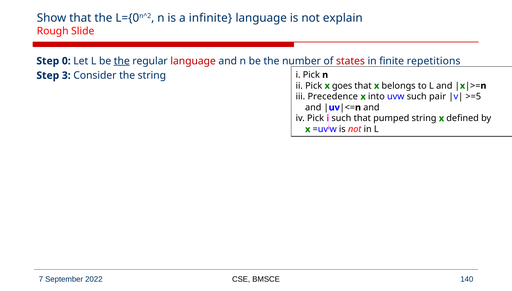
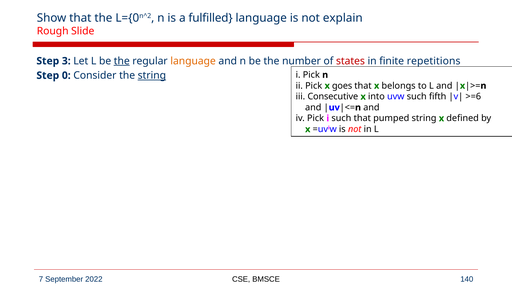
infinite: infinite -> fulfilled (211, 18)
0: 0 -> 3 (66, 61)
language colour: red -> orange (193, 61)
3: 3 -> 0 (66, 75)
string underline: none -> present (152, 75)
Precedence: Precedence -> Consecutive (333, 97)
pair: pair -> fifth (438, 97)
>=5: >=5 -> >=6 (473, 97)
